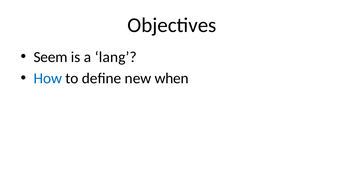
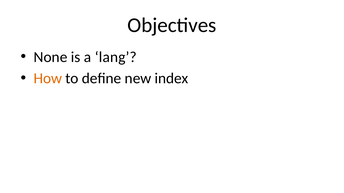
Seem: Seem -> None (50, 57)
How colour: blue -> orange (48, 79)
when: when -> index (172, 79)
